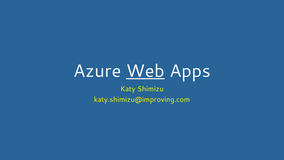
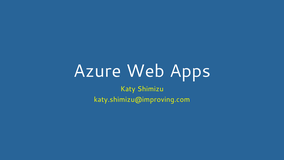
Web underline: present -> none (145, 71)
